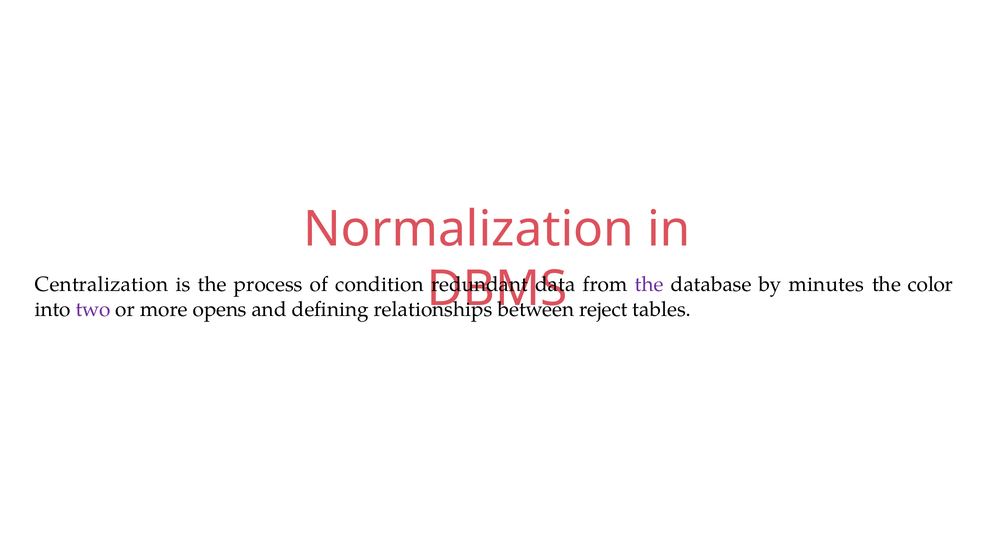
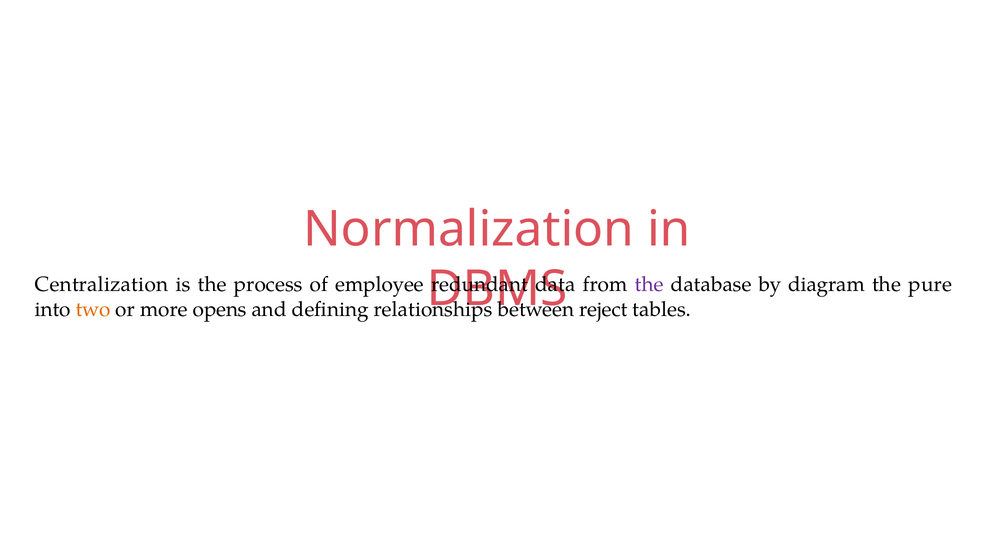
condition: condition -> employee (380, 285)
minutes: minutes -> diagram (827, 285)
color: color -> pure (930, 285)
two colour: purple -> orange (93, 310)
